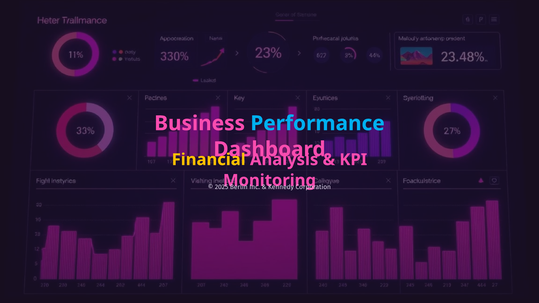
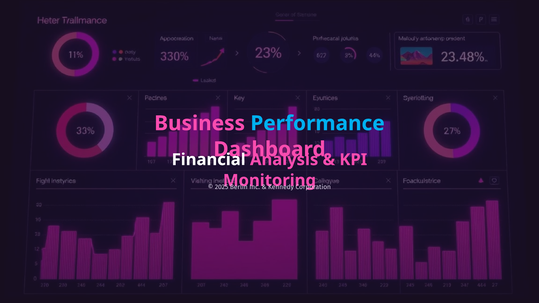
Financial colour: yellow -> white (209, 160)
